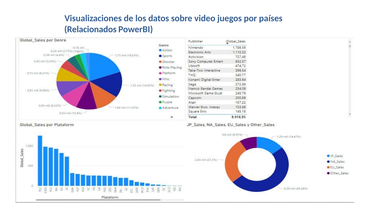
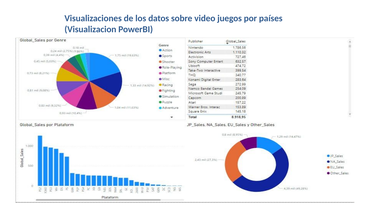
Relacionados: Relacionados -> Visualizacion (90, 29)
